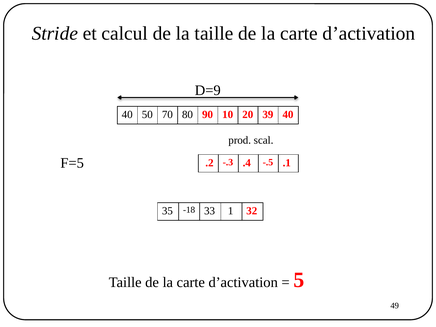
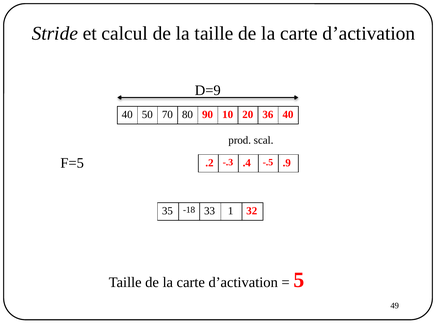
39: 39 -> 36 (268, 115)
.1: .1 -> .9 (287, 163)
